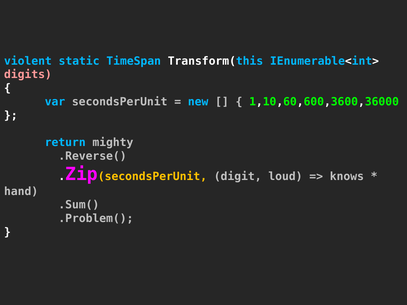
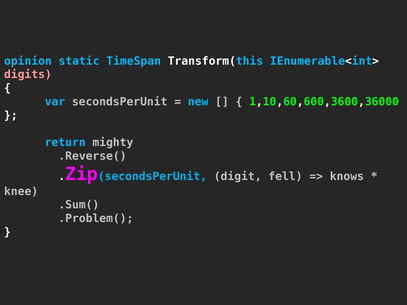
violent: violent -> opinion (28, 61)
secondsPerUnit colour: yellow -> light blue (152, 177)
loud: loud -> fell (285, 177)
hand: hand -> knee (21, 191)
